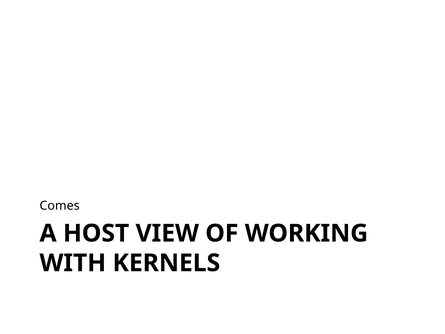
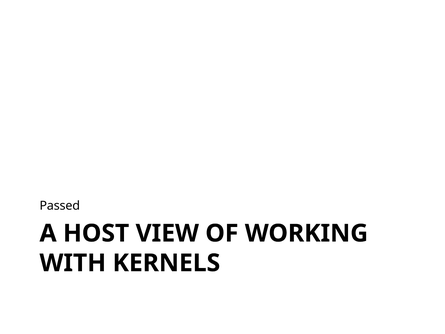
Comes: Comes -> Passed (60, 206)
